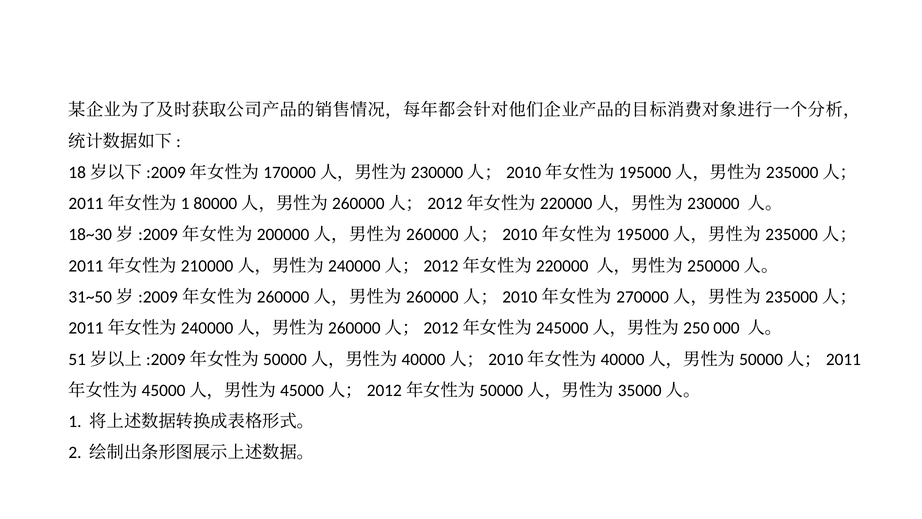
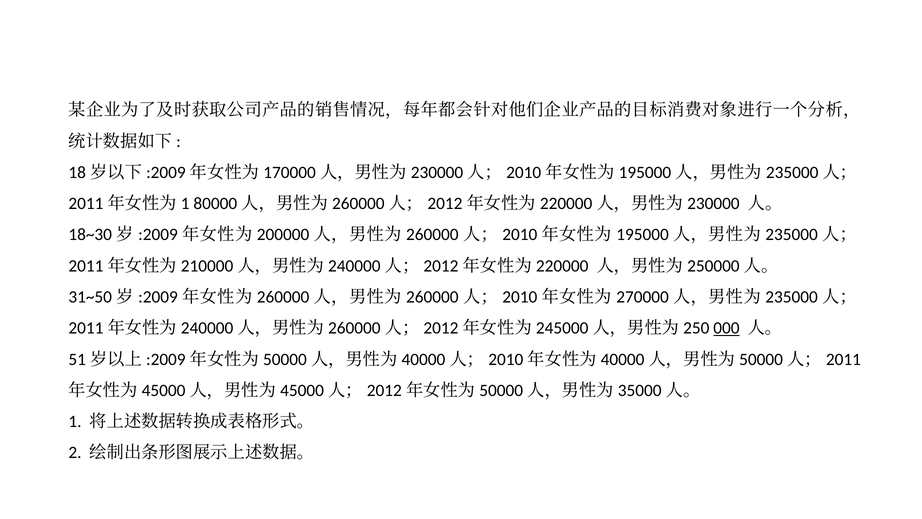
000 underline: none -> present (726, 328)
